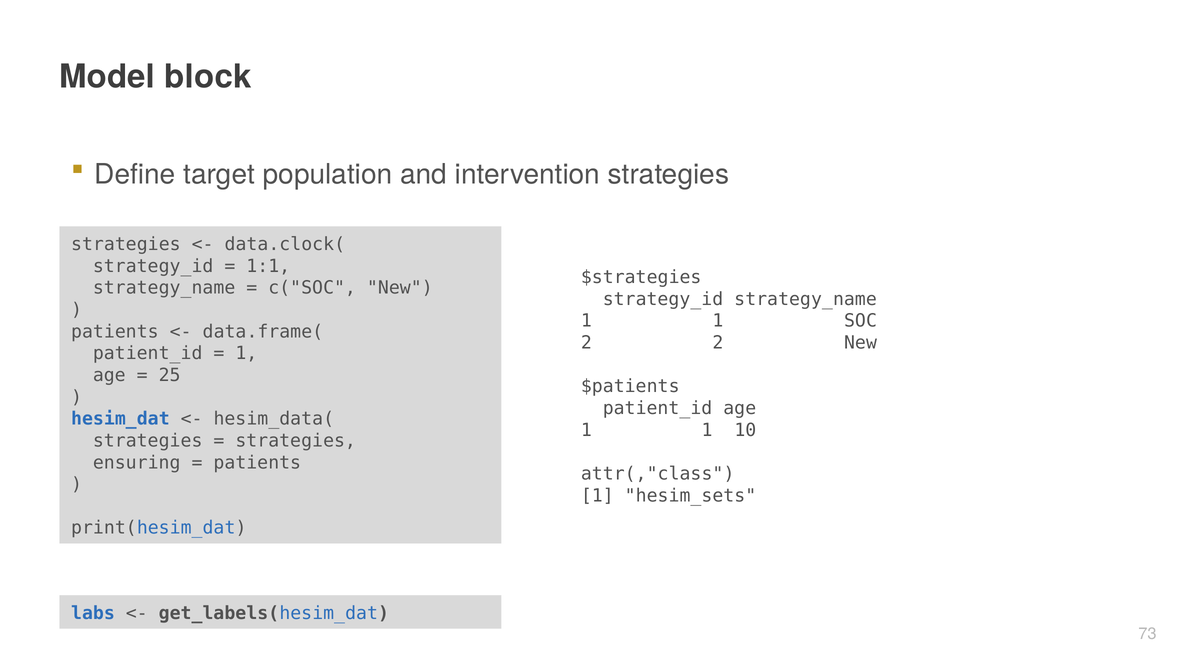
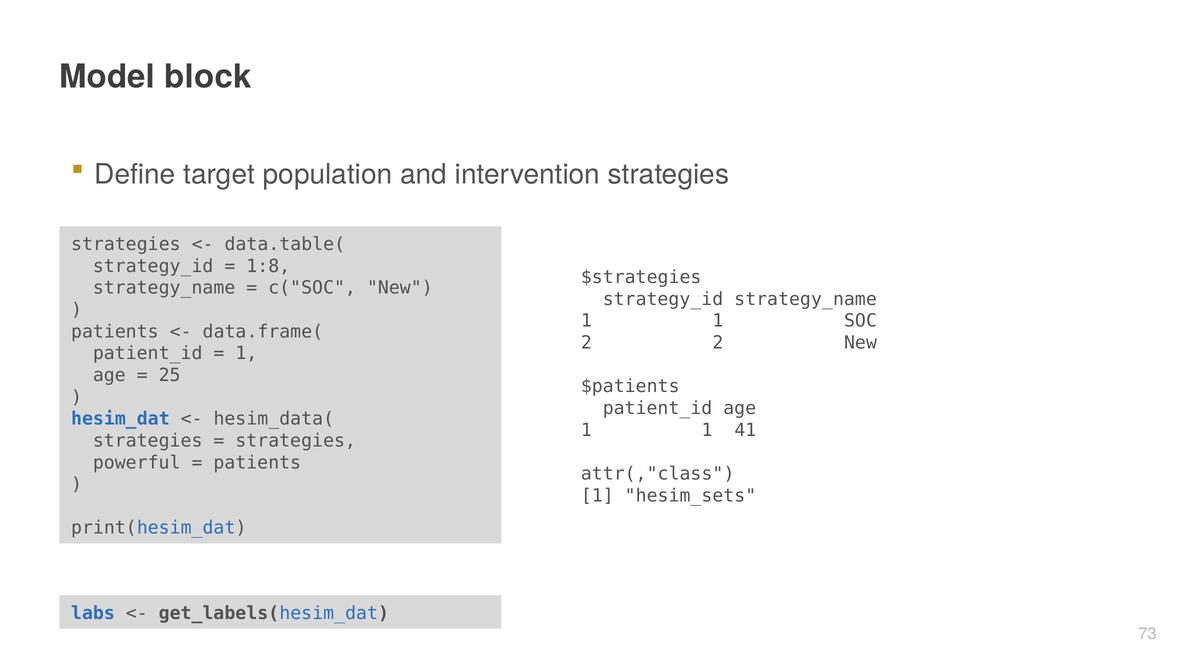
data.clock(: data.clock( -> data.table( (285, 244)
1:1: 1:1 -> 1:8 (268, 266)
10: 10 -> 41 (745, 430)
ensuring: ensuring -> powerful (137, 462)
